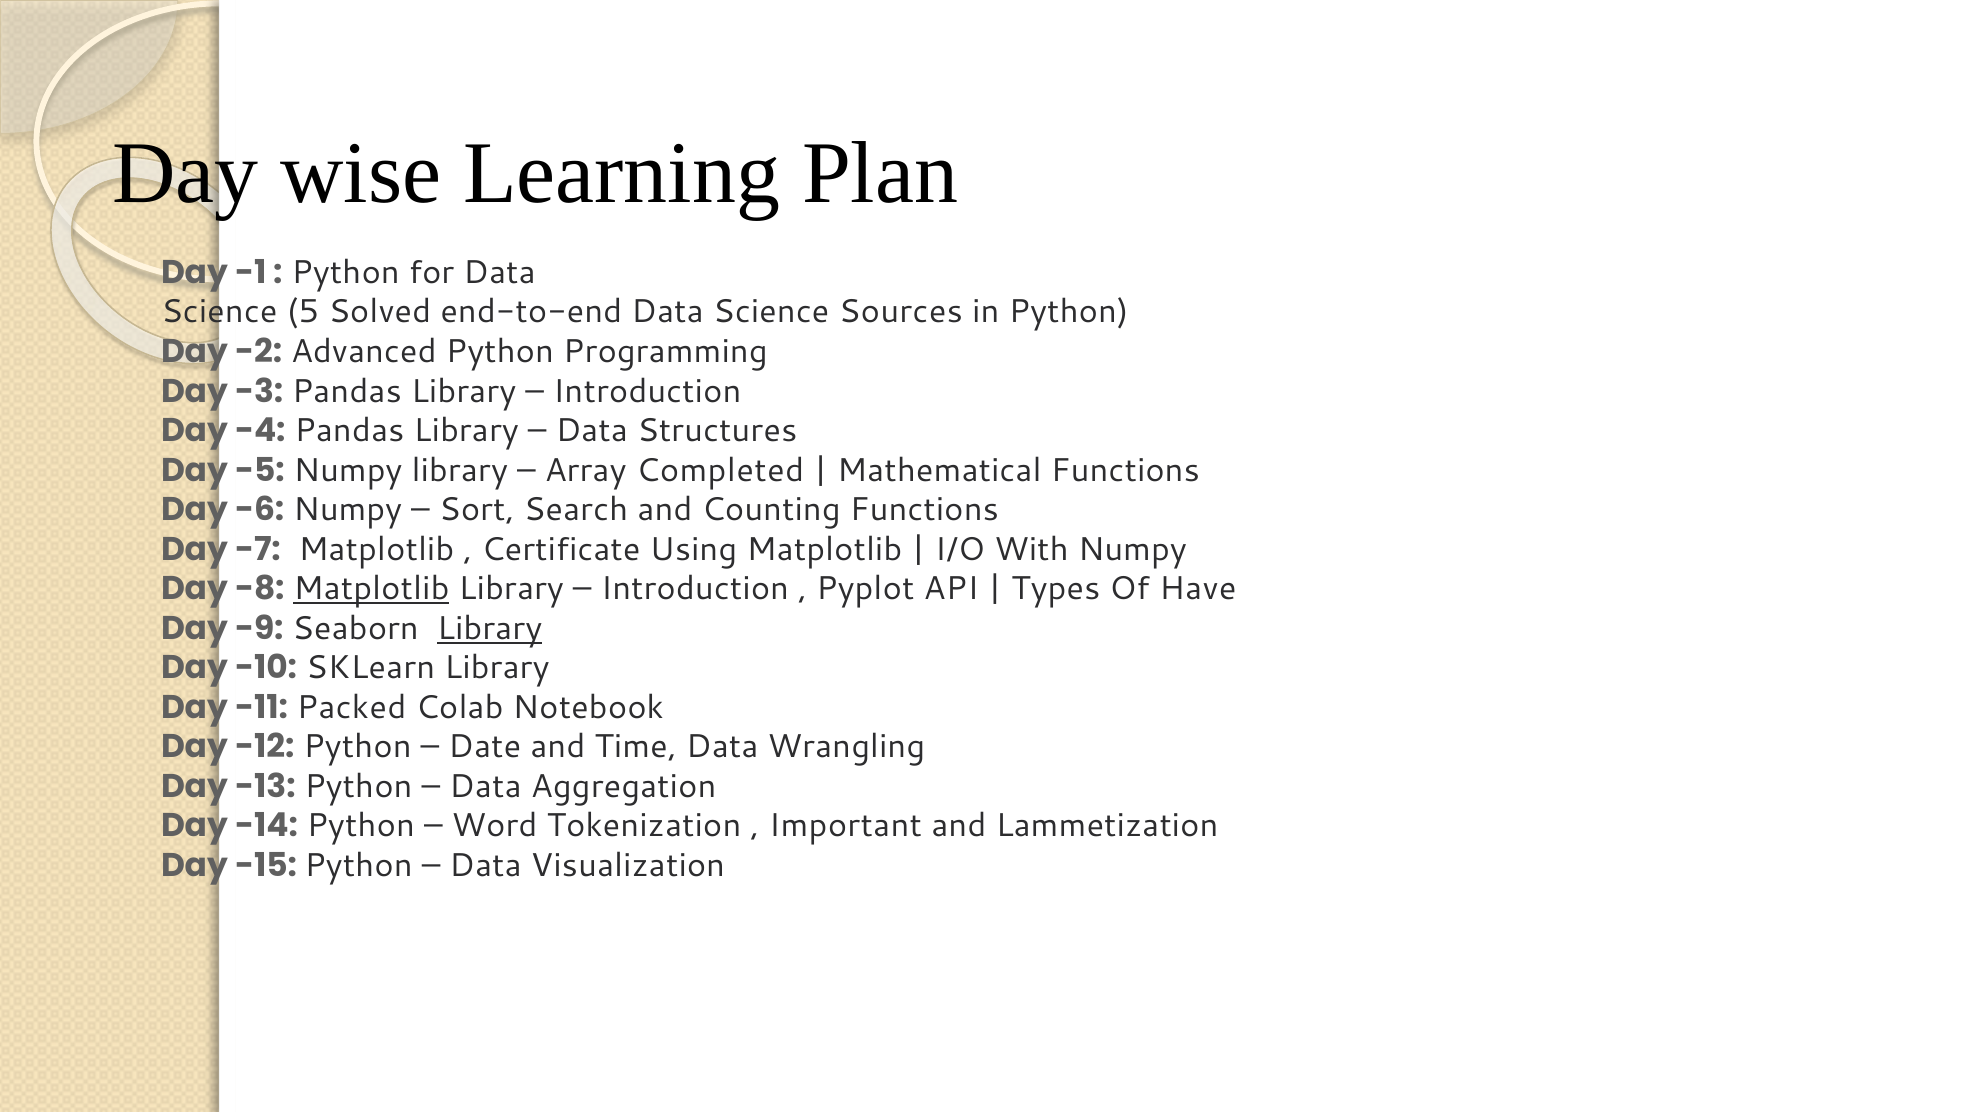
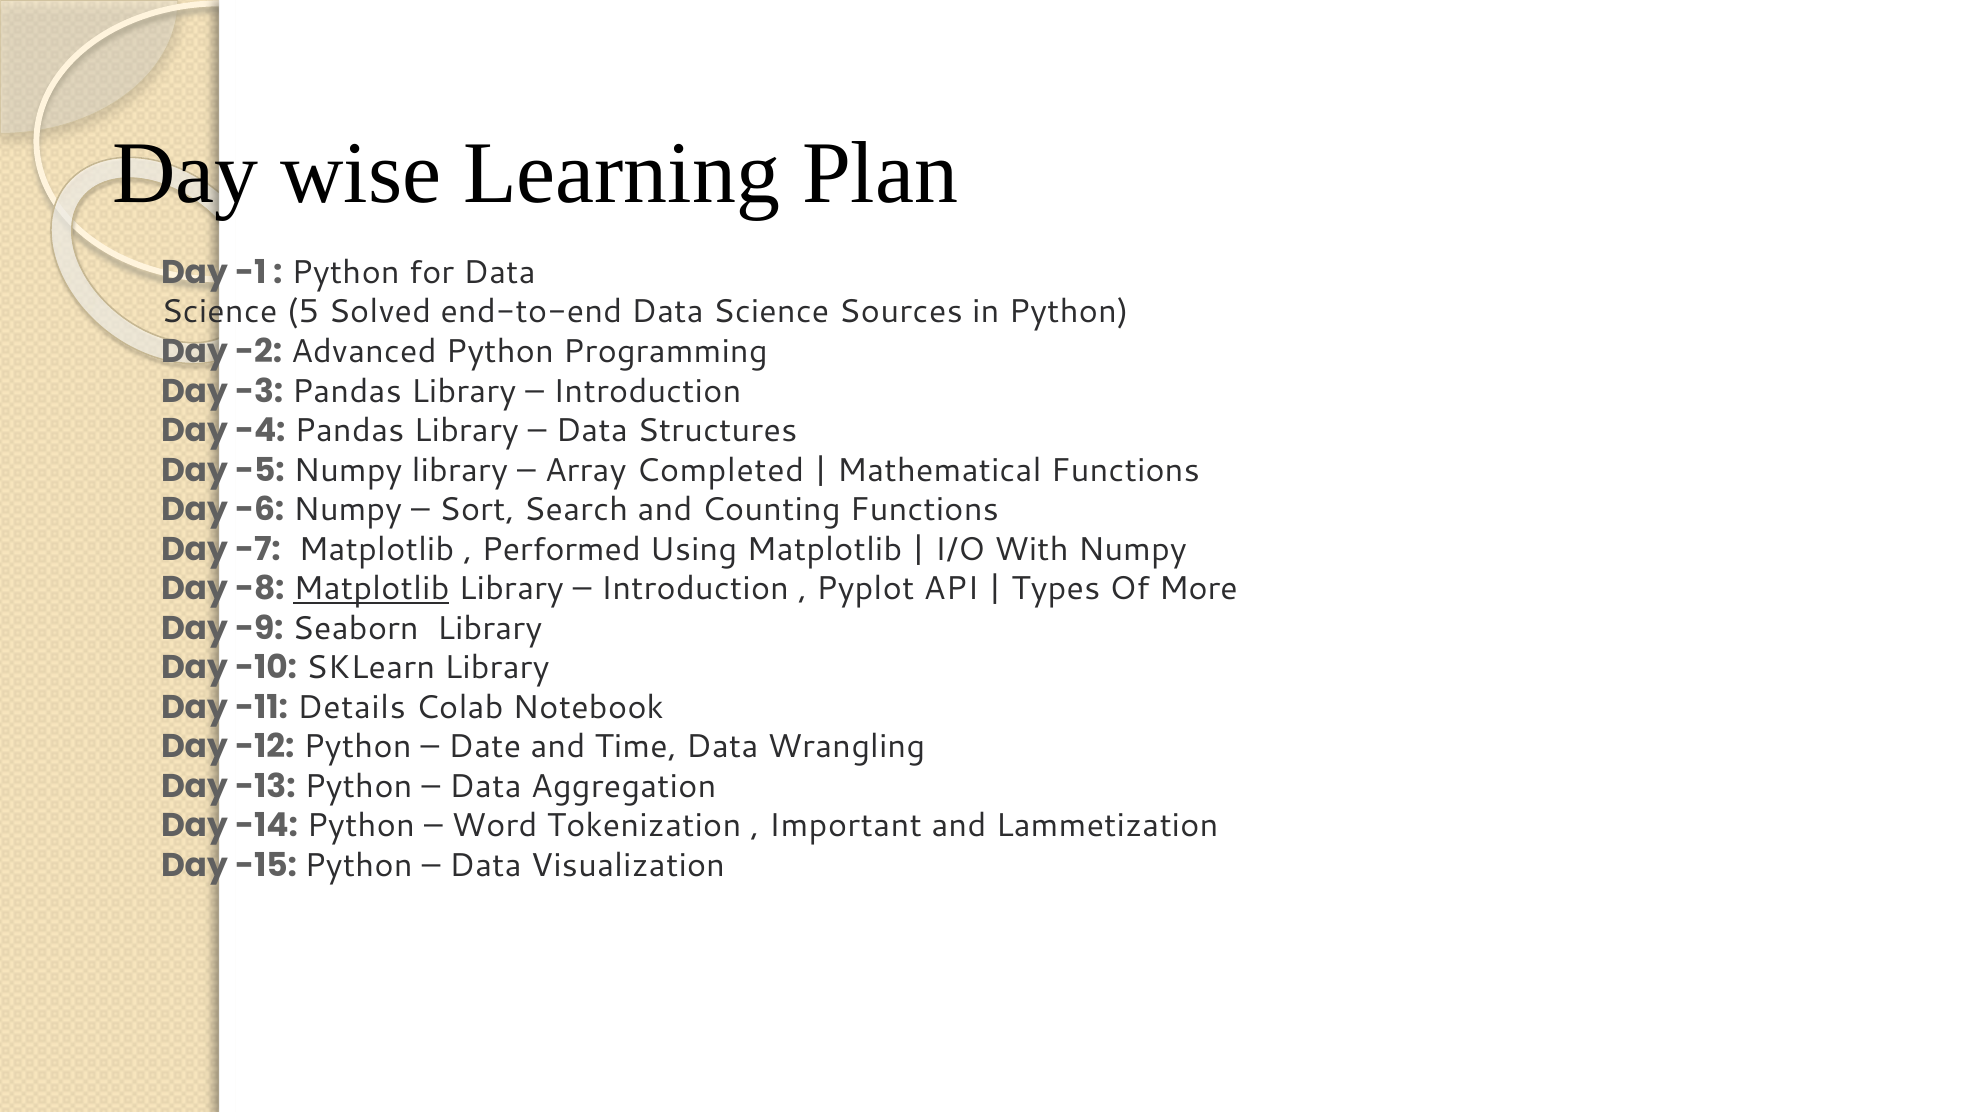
Certificate: Certificate -> Performed (561, 549)
Have: Have -> More (1198, 589)
Library underline: present -> none (490, 628)
Packed: Packed -> Details (351, 707)
